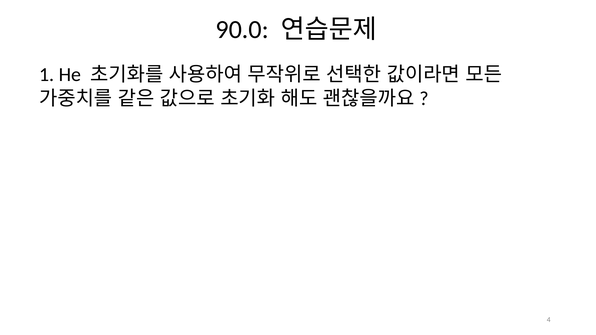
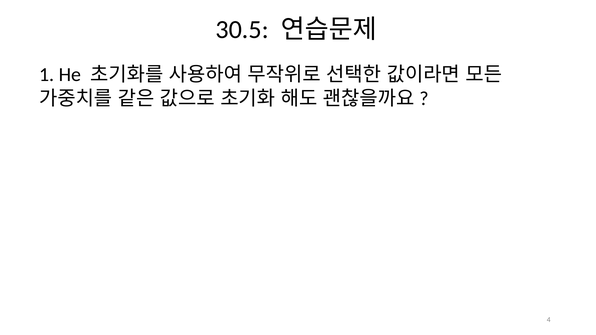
90.0: 90.0 -> 30.5 (242, 30)
